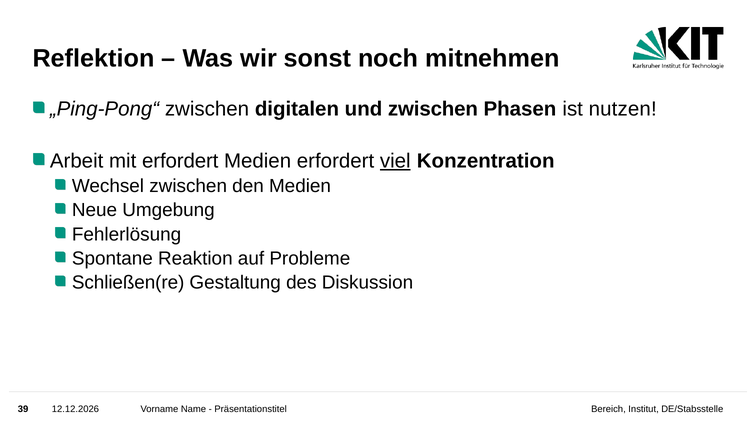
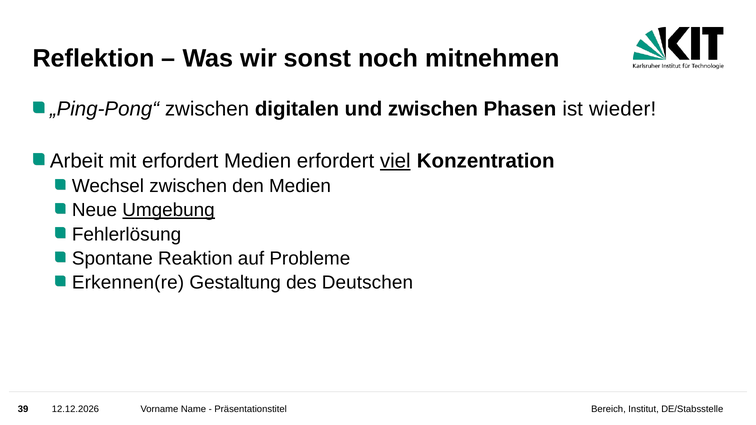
nutzen: nutzen -> wieder (623, 109)
Umgebung underline: none -> present (169, 210)
Schließen(re: Schließen(re -> Erkennen(re (128, 283)
Diskussion: Diskussion -> Deutschen (367, 283)
